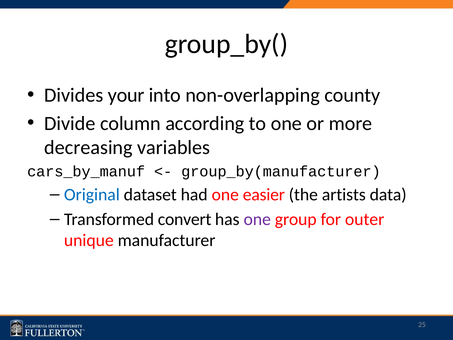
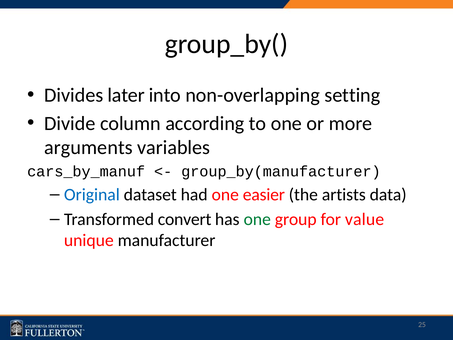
your: your -> later (126, 95)
county: county -> setting (352, 95)
decreasing: decreasing -> arguments (88, 147)
one colour: purple -> green (257, 219)
outer: outer -> value (365, 219)
